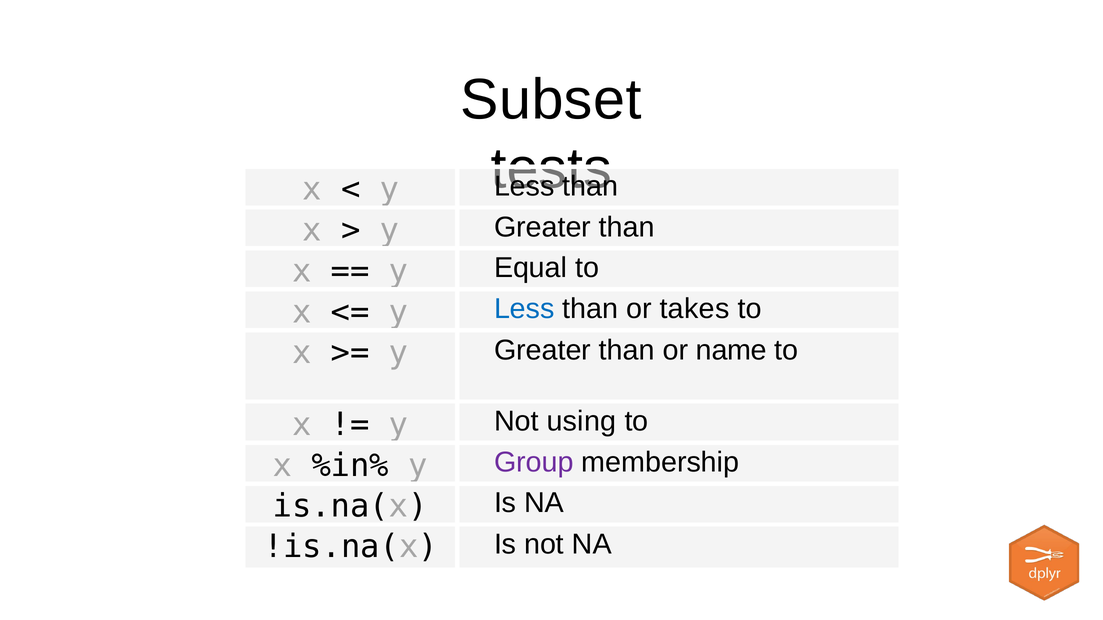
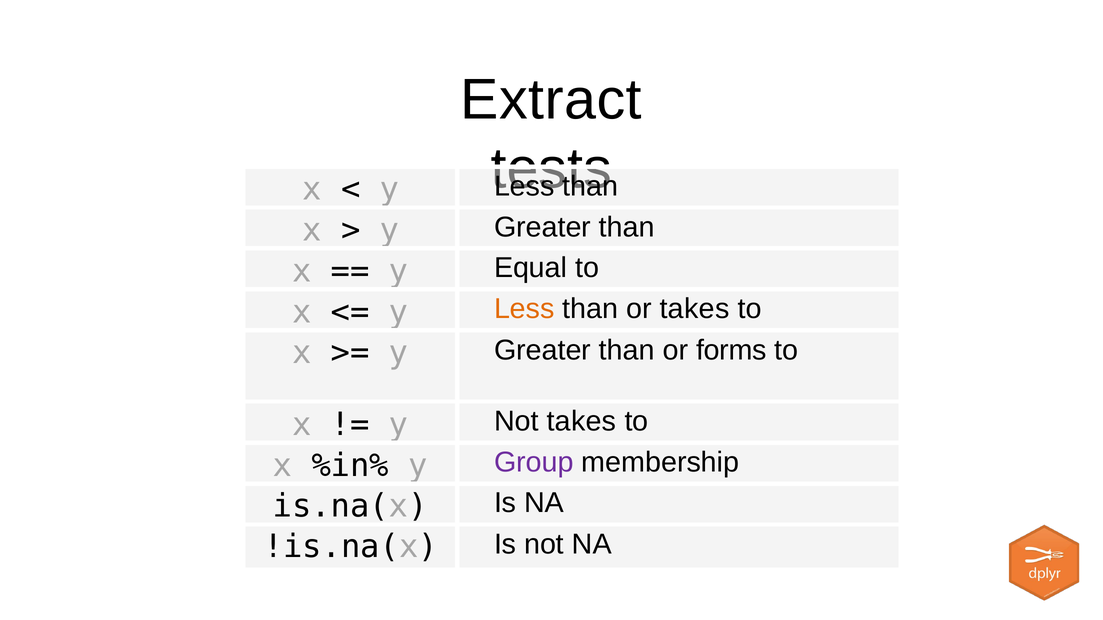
Subset: Subset -> Extract (551, 100)
Less colour: blue -> orange (524, 309)
name: name -> forms (731, 350)
Not using: using -> takes (581, 422)
